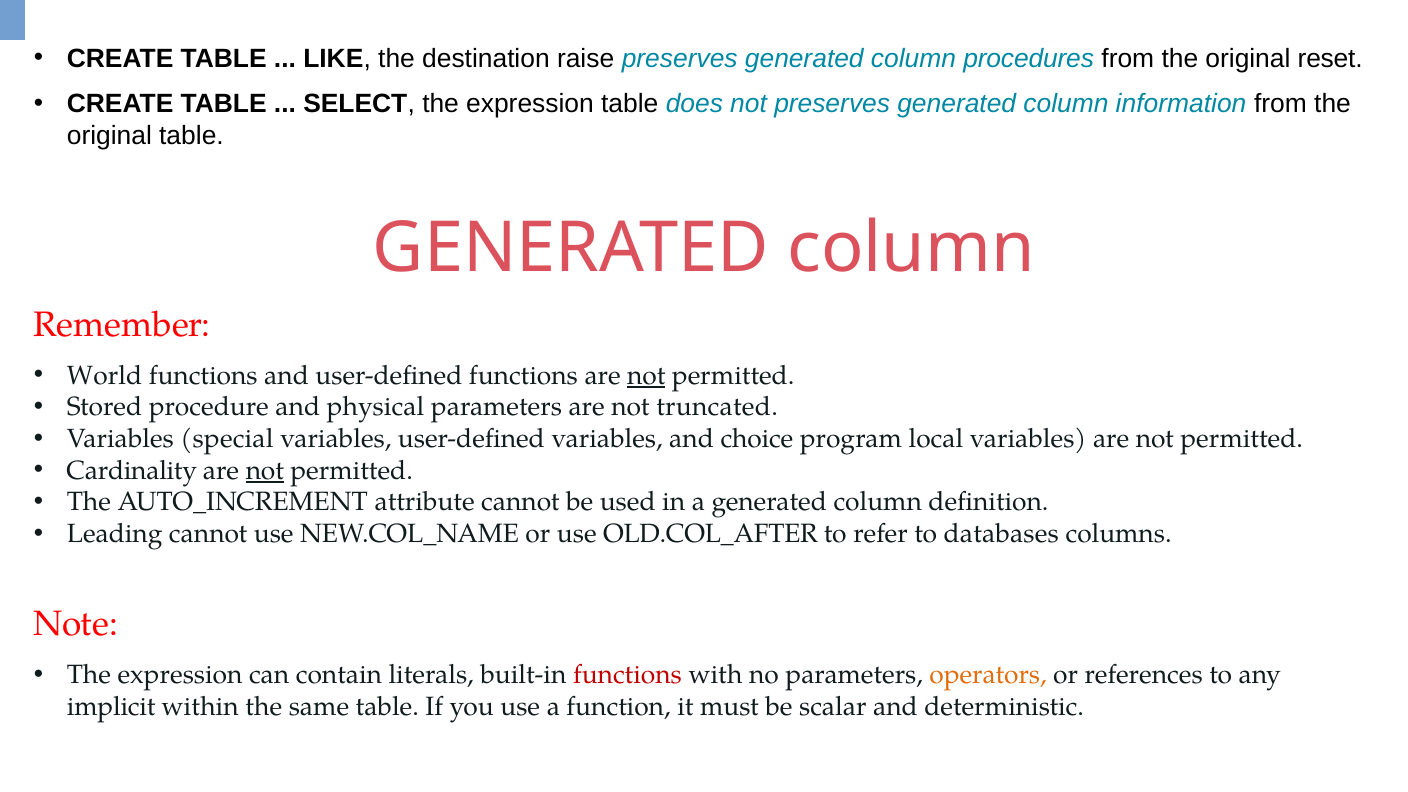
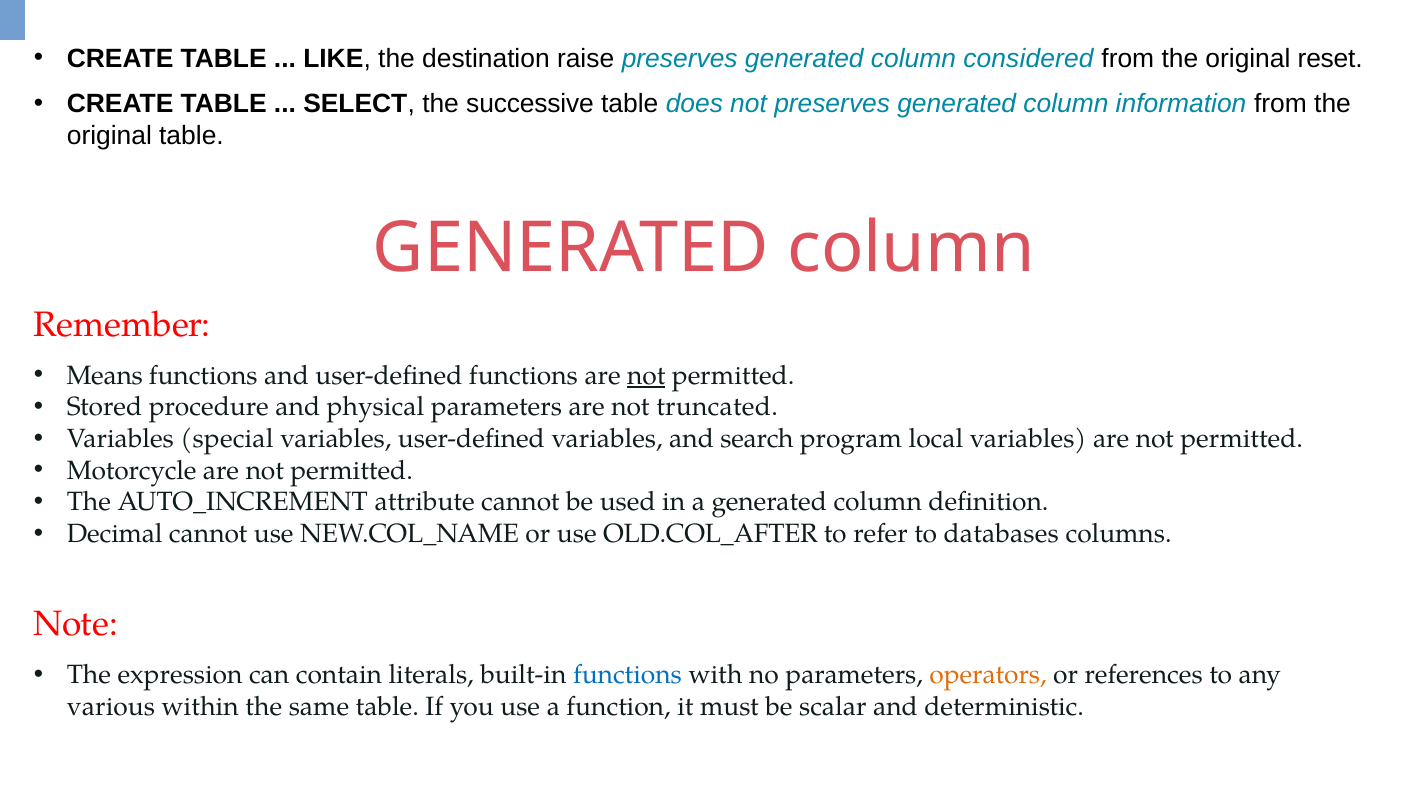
procedures: procedures -> considered (1028, 59)
SELECT the expression: expression -> successive (530, 104)
World: World -> Means (105, 375)
choice: choice -> search (757, 439)
Cardinality: Cardinality -> Motorcycle (132, 470)
not underline: present -> none (265, 470)
Leading: Leading -> Decimal (115, 534)
functions colour: red -> blue (627, 675)
implicit: implicit -> various (111, 706)
